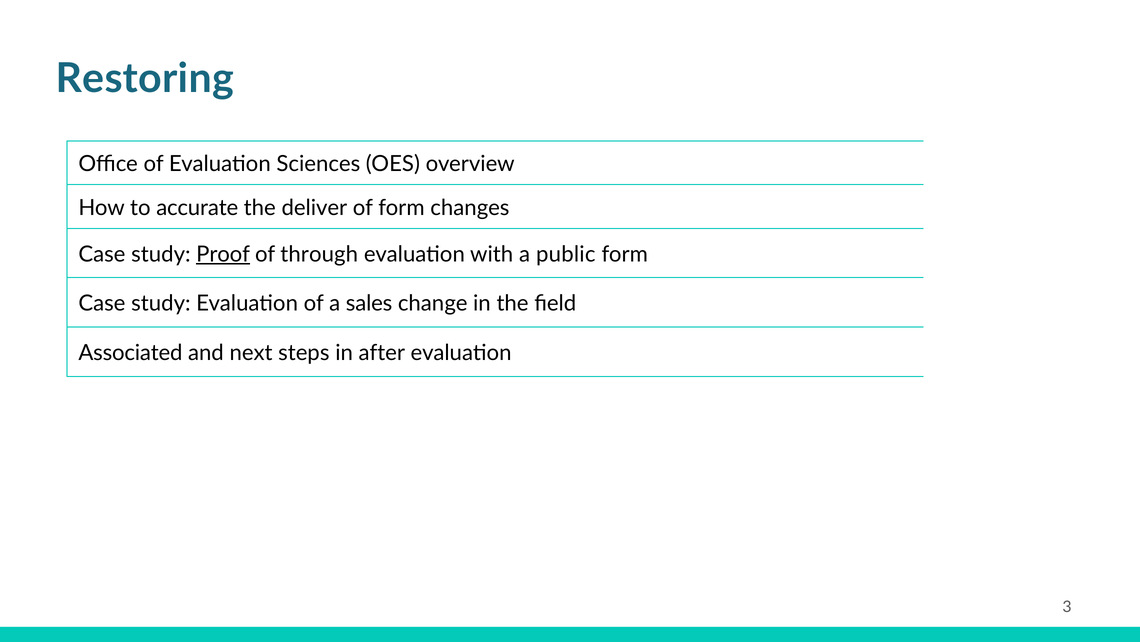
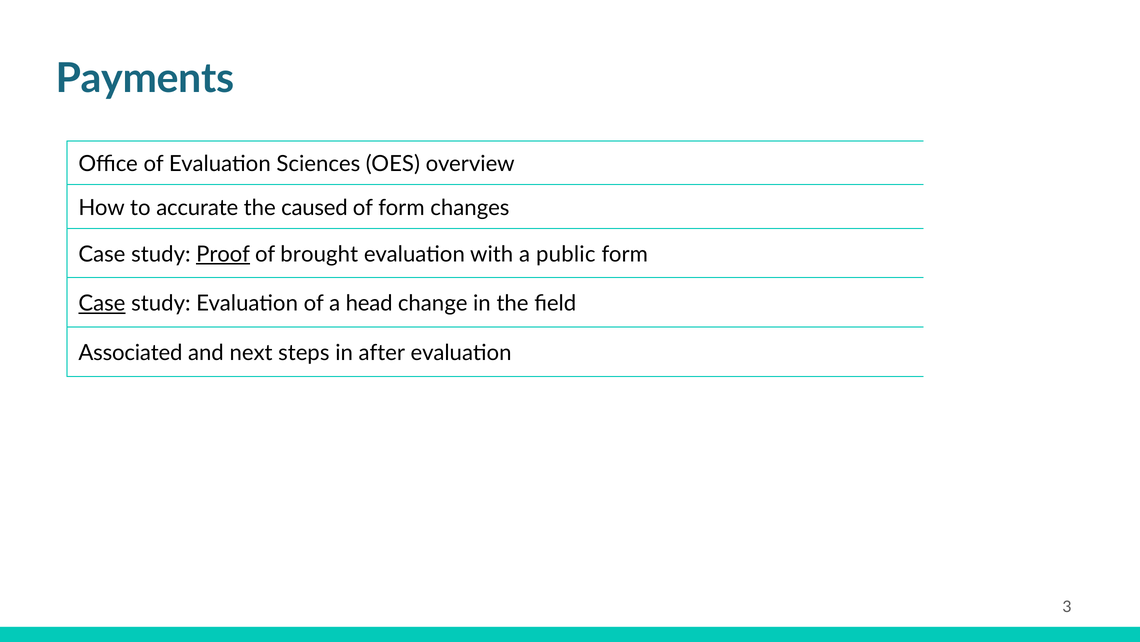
Restoring: Restoring -> Payments (145, 79)
deliver: deliver -> caused (314, 207)
through: through -> brought (319, 254)
Case underline: none -> present (102, 303)
sales: sales -> head (369, 303)
